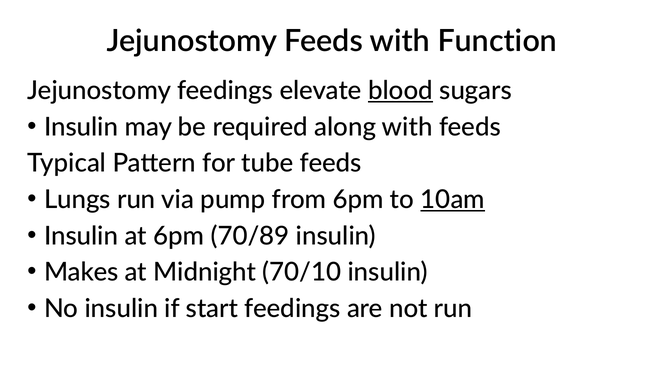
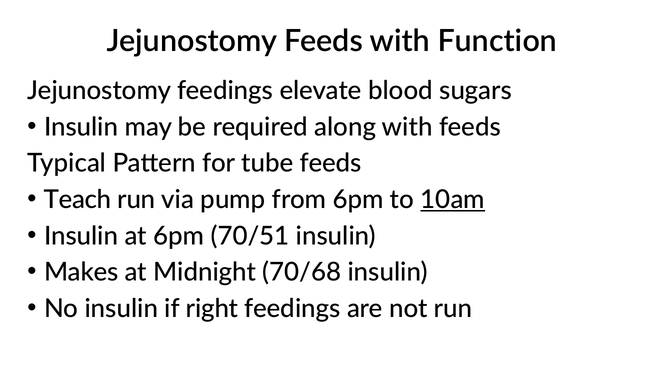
blood underline: present -> none (400, 91)
Lungs: Lungs -> Teach (77, 200)
70/89: 70/89 -> 70/51 (250, 236)
70/10: 70/10 -> 70/68 (302, 272)
start: start -> right (212, 308)
